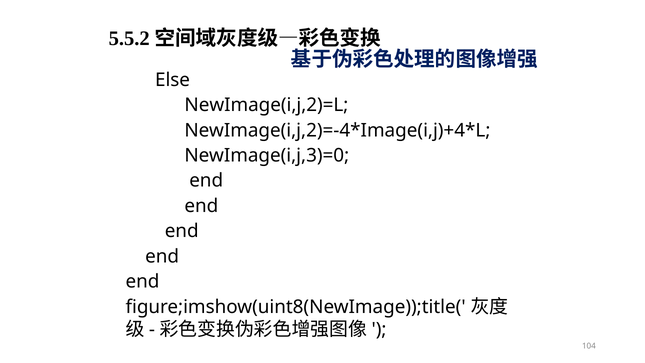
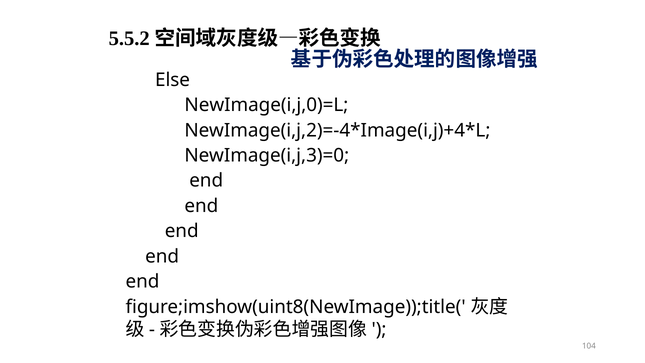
NewImage(i,j,2)=L: NewImage(i,j,2)=L -> NewImage(i,j,0)=L (266, 105)
